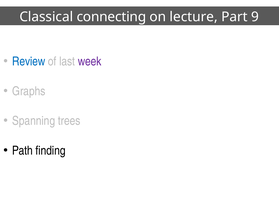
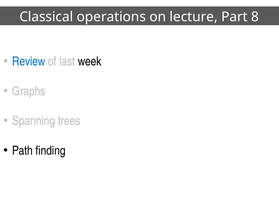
connecting: connecting -> operations (111, 17)
9: 9 -> 8 (255, 17)
week colour: purple -> black (90, 62)
